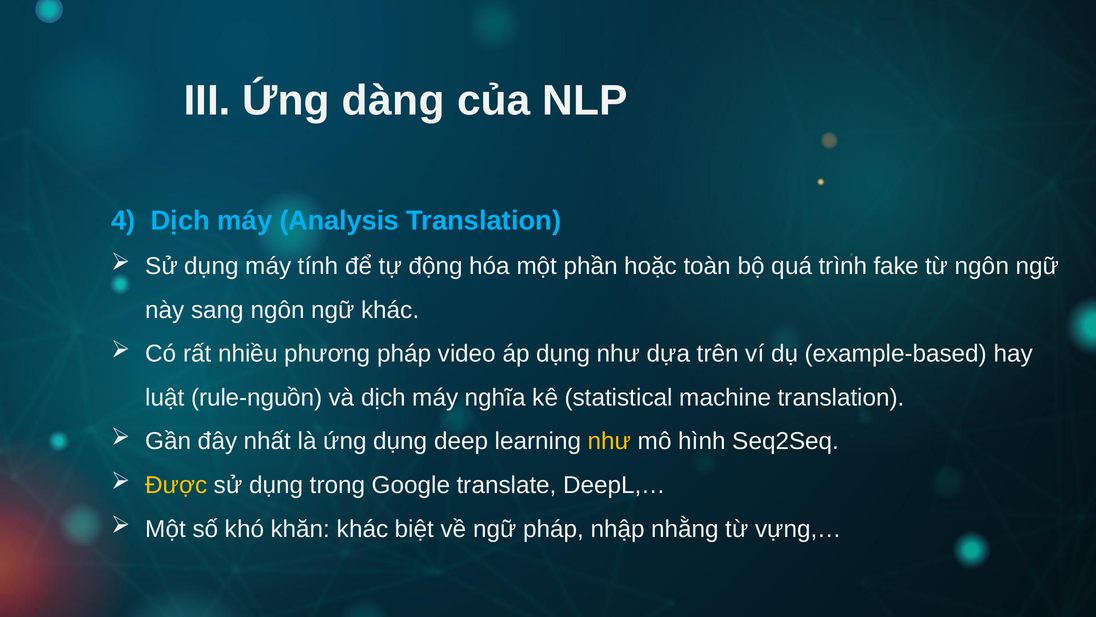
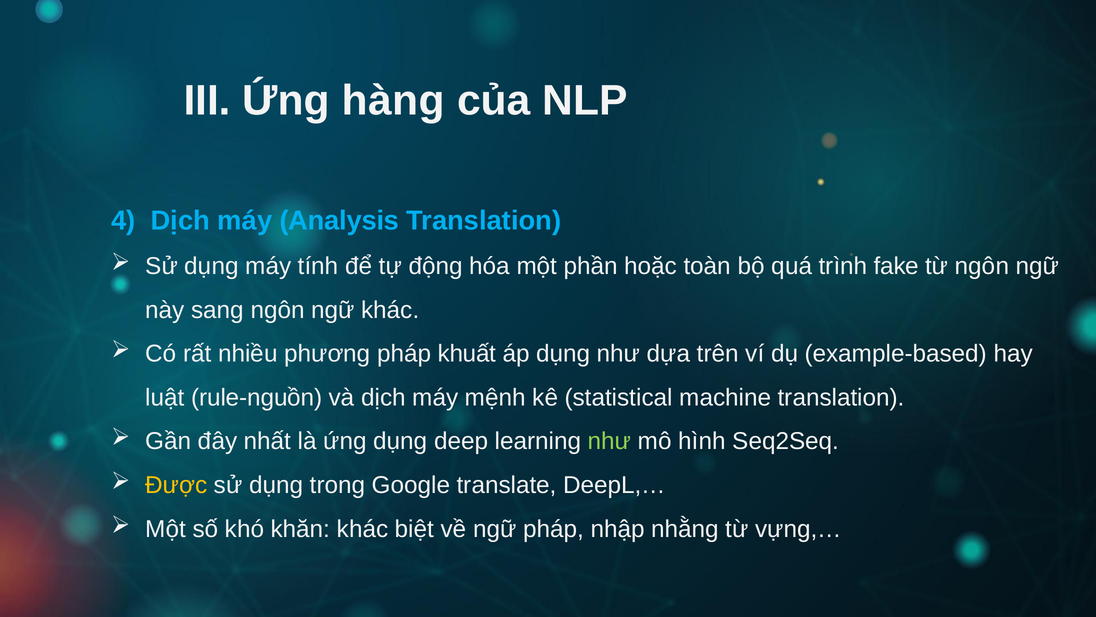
dàng: dàng -> hàng (393, 101)
video: video -> khuất (467, 354)
nghĩa: nghĩa -> mệnh (495, 397)
như colour: yellow -> light green (610, 441)
